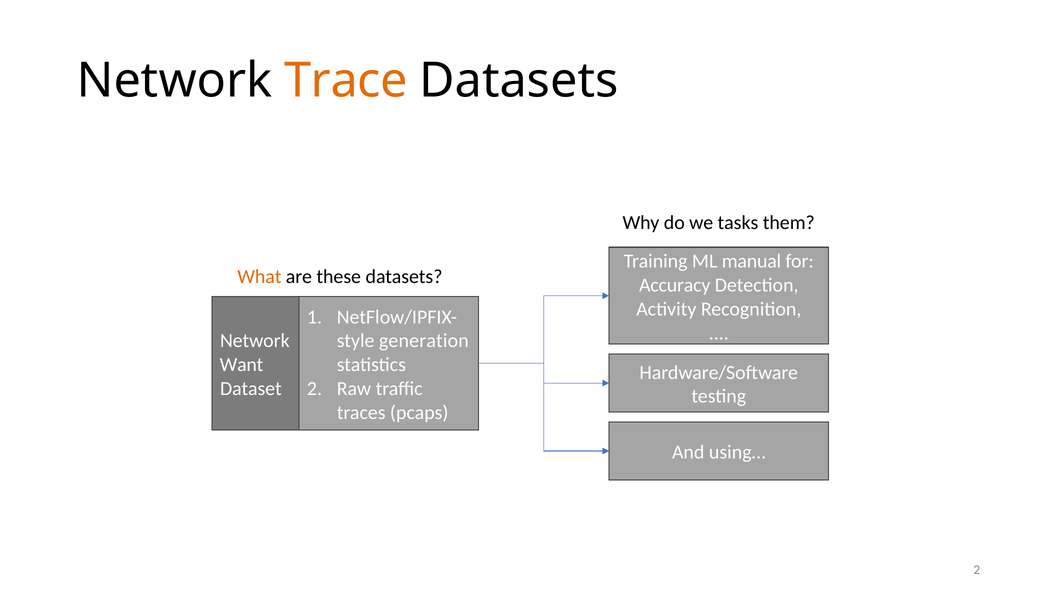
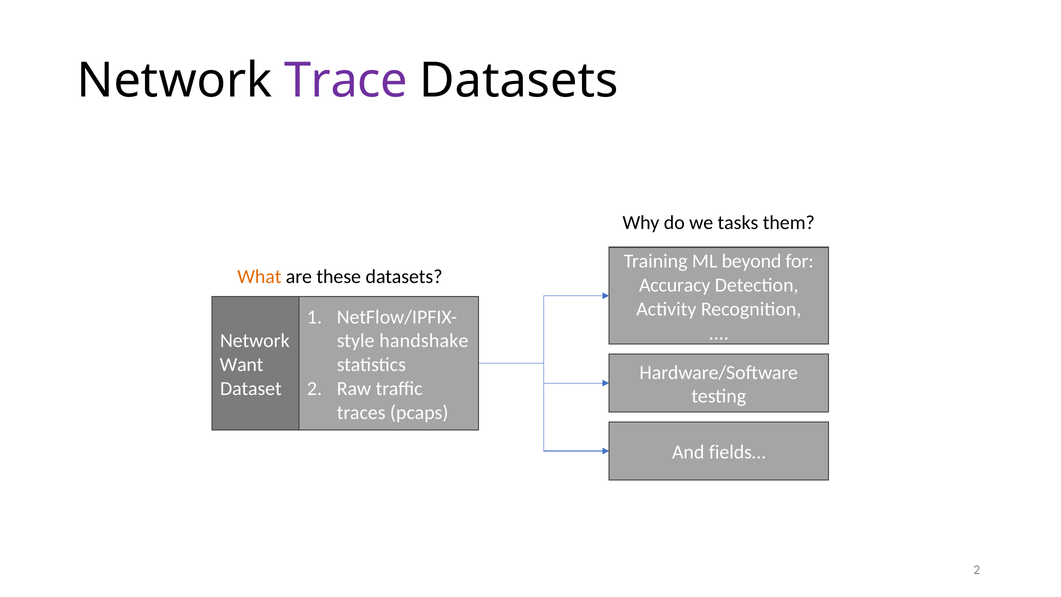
Trace colour: orange -> purple (346, 81)
manual: manual -> beyond (751, 261)
generation: generation -> handshake (424, 341)
using…: using… -> fields… (737, 452)
